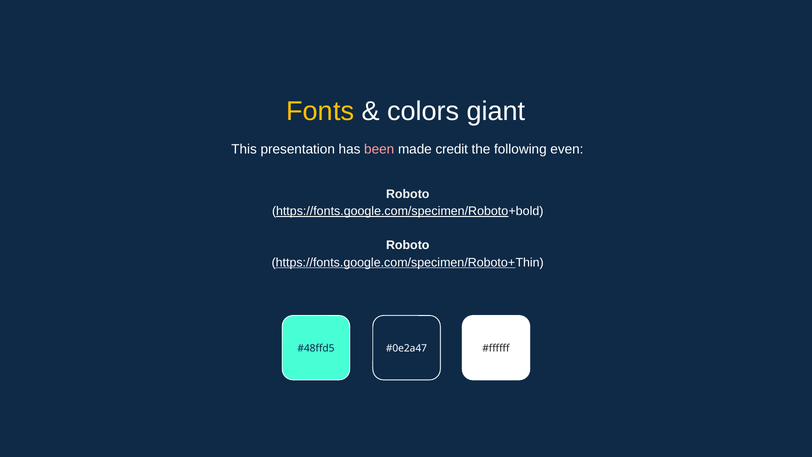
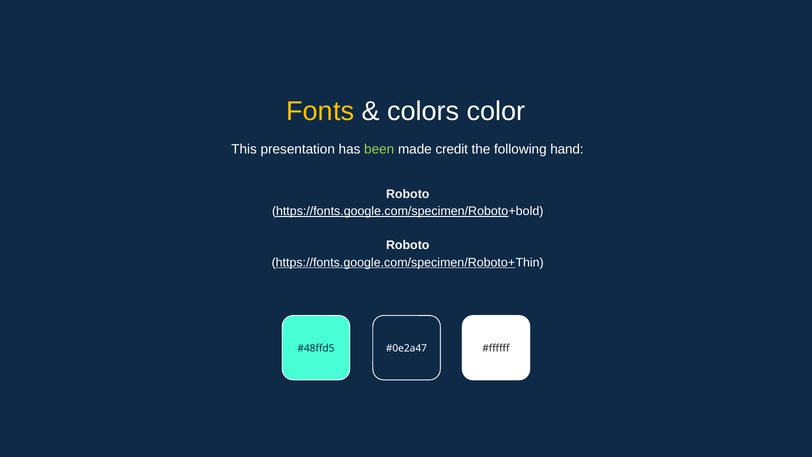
giant: giant -> color (496, 111)
been colour: pink -> light green (379, 149)
even: even -> hand (567, 149)
